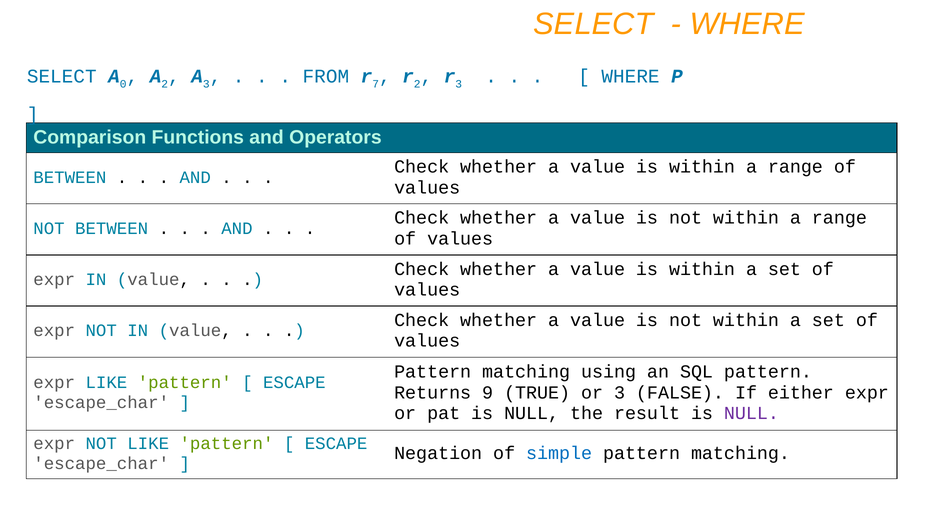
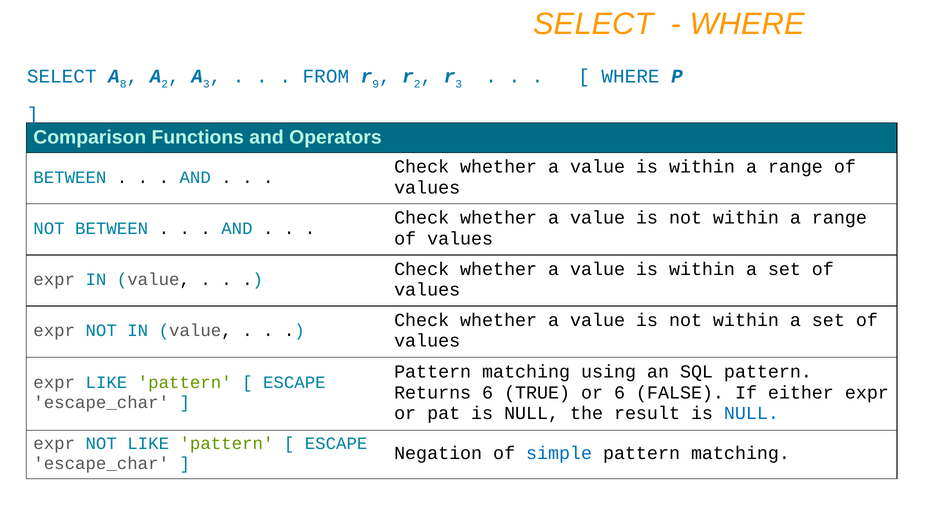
0: 0 -> 8 (123, 84)
7: 7 -> 9 (376, 84)
Returns 9: 9 -> 6 (488, 392)
or 3: 3 -> 6 (620, 392)
NULL colour: purple -> blue (751, 413)
